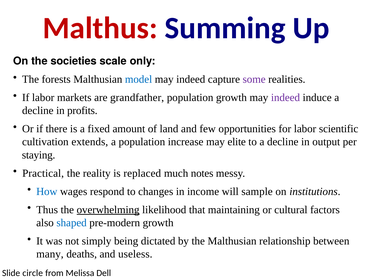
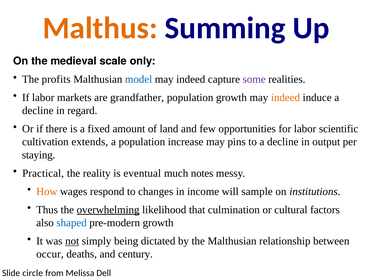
Malthus colour: red -> orange (100, 28)
societies: societies -> medieval (74, 61)
forests: forests -> profits (56, 79)
indeed colour: purple -> orange (285, 97)
profits: profits -> regard (82, 110)
elite: elite -> pins (237, 142)
replaced: replaced -> eventual (142, 173)
How colour: blue -> orange (47, 191)
maintaining: maintaining -> culmination (234, 210)
not underline: none -> present (72, 241)
many: many -> occur (50, 254)
useless: useless -> century (135, 254)
